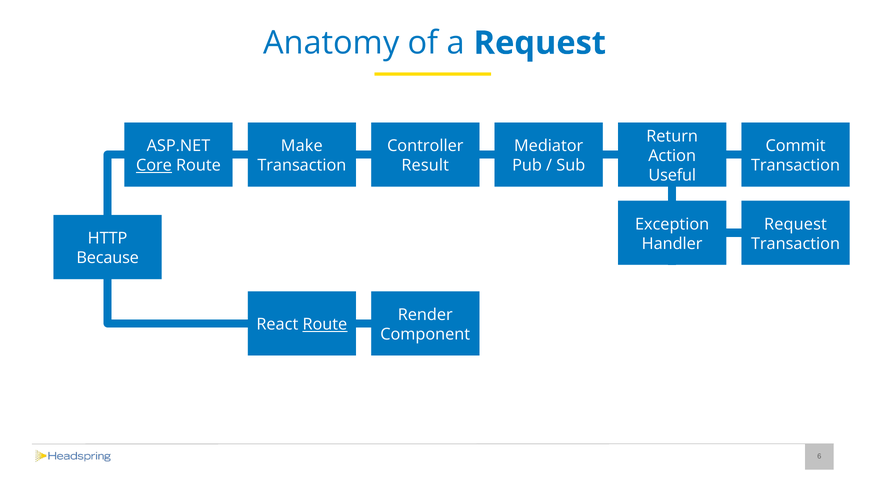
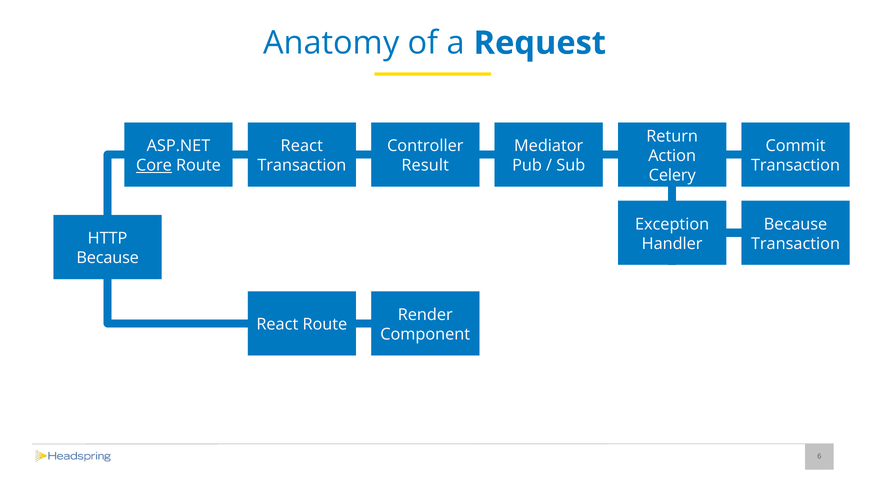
Make: Make -> React (302, 146)
Useful: Useful -> Celery (672, 175)
Request: Request -> Because (796, 224)
Route underline: present -> none (325, 324)
